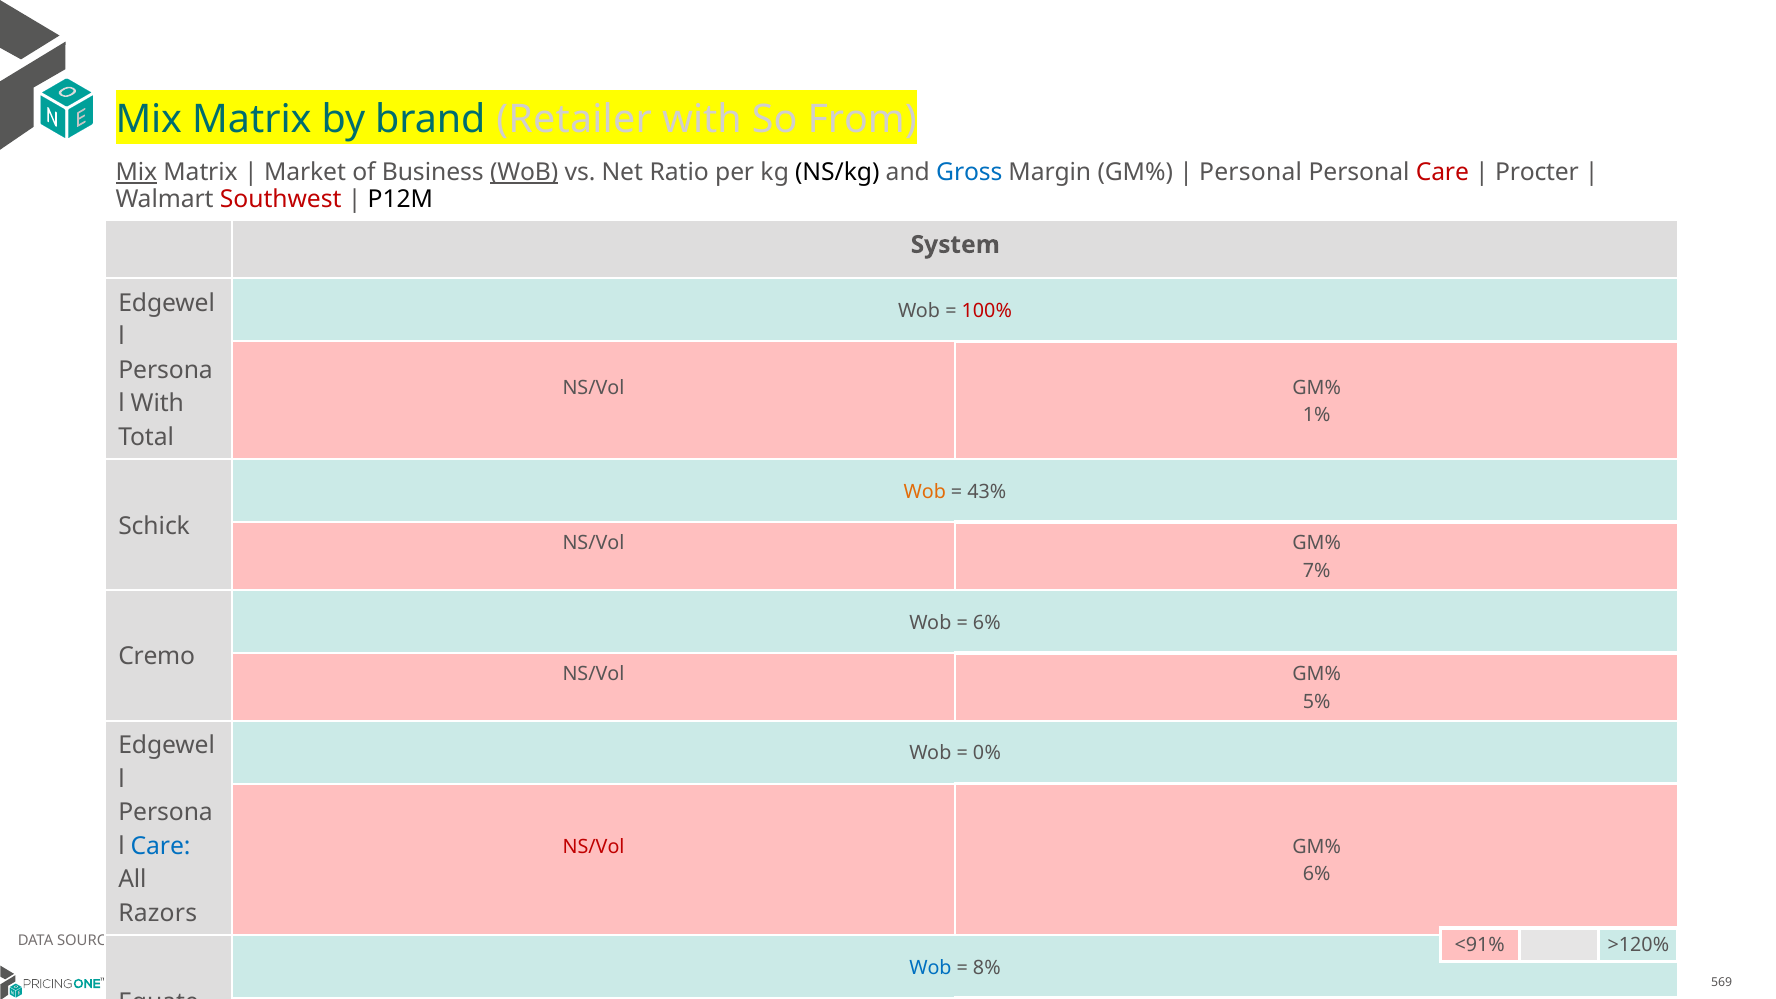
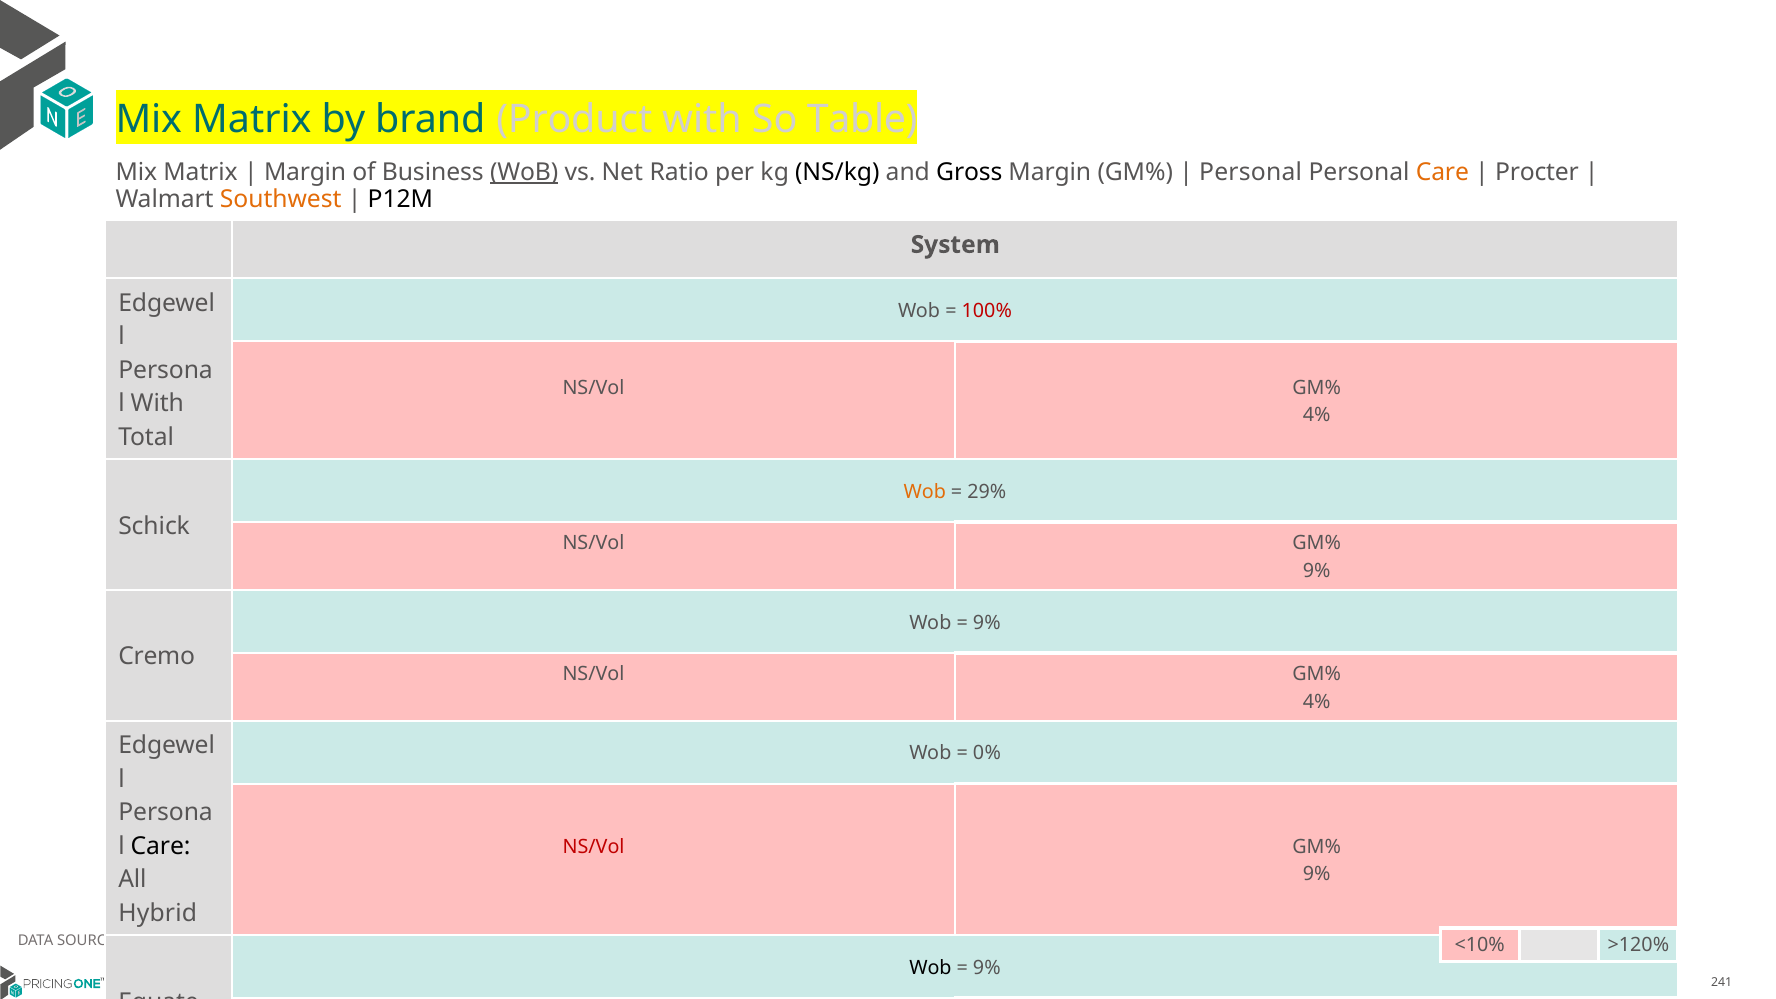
Retailer: Retailer -> Product (574, 119)
From: From -> Table (862, 119)
Mix underline: present -> none (136, 172)
Market: Market -> Margin (305, 172)
Gross colour: blue -> black (969, 172)
Care colour: red -> orange (1442, 172)
Southwest colour: red -> orange (281, 199)
1%: 1% -> 4% (1317, 415)
43%: 43% -> 29% (987, 492)
7%: 7% -> 9% (1317, 571)
6%: 6% -> 9% (987, 623)
5%: 5% -> 4% (1317, 702)
Care colour: blue -> black (161, 846)
6%: 6% -> 9% (1317, 874)
Razors: Razors -> Hybrid (158, 913)
<91%: <91% -> <10% (1480, 945)
Wob colour: blue -> black (931, 968)
8%: 8% -> 9% (987, 968)
569: 569 -> 241 (1722, 982)
